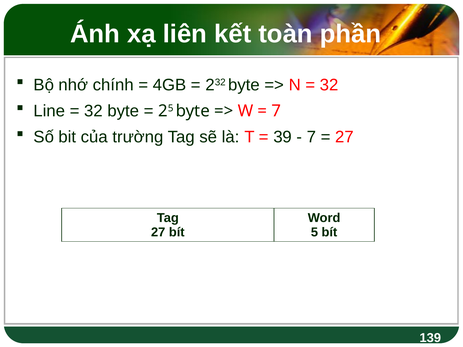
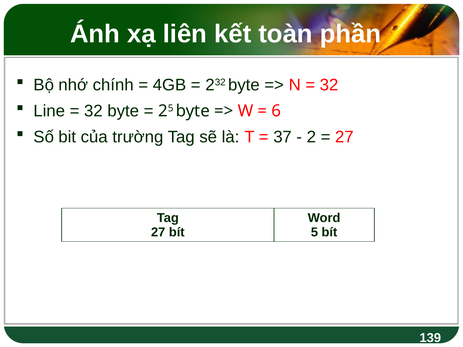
7: 7 -> 6 (276, 111)
39: 39 -> 37 (283, 137)
7: 7 -> 2 (311, 137)
